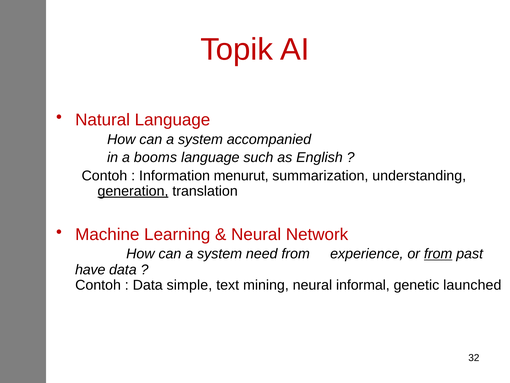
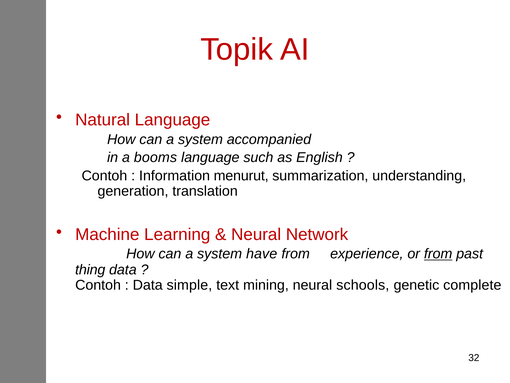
generation underline: present -> none (133, 191)
need: need -> have (262, 254)
have: have -> thing (90, 269)
informal: informal -> schools (363, 285)
launched: launched -> complete (472, 285)
